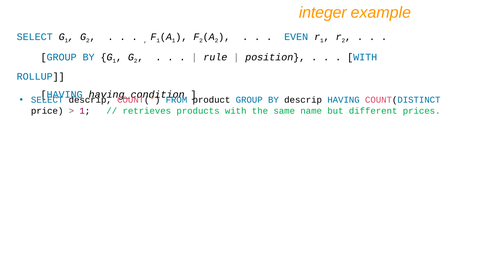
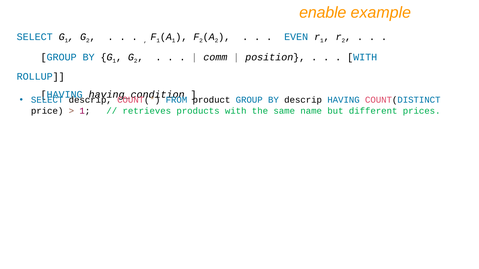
integer: integer -> enable (323, 12)
rule: rule -> comm (215, 57)
